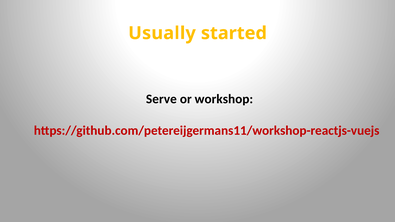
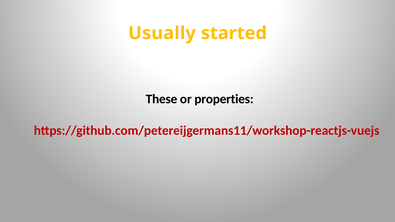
Serve: Serve -> These (162, 99)
workshop: workshop -> properties (224, 99)
